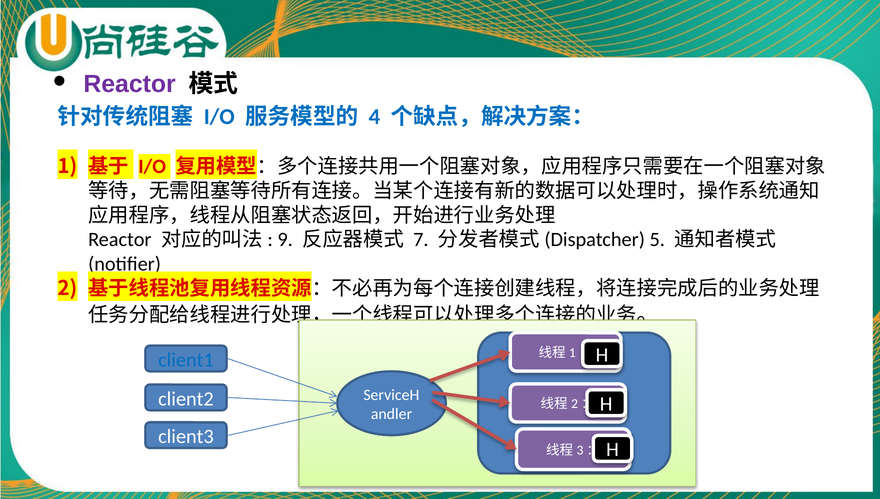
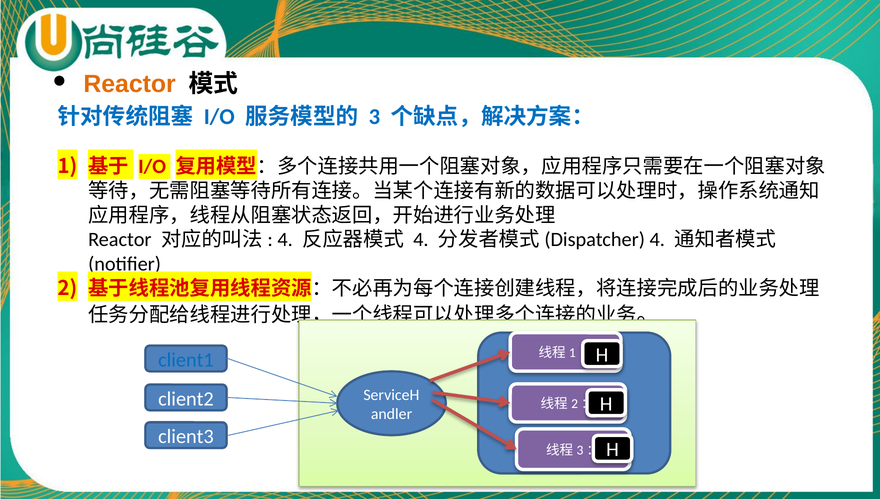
Reactor colour: purple -> orange (130, 84)
4: 4 -> 3 (374, 117)
9: 9 -> 4 (285, 240)
7: 7 -> 4 (421, 240)
5: 5 -> 4 (657, 240)
